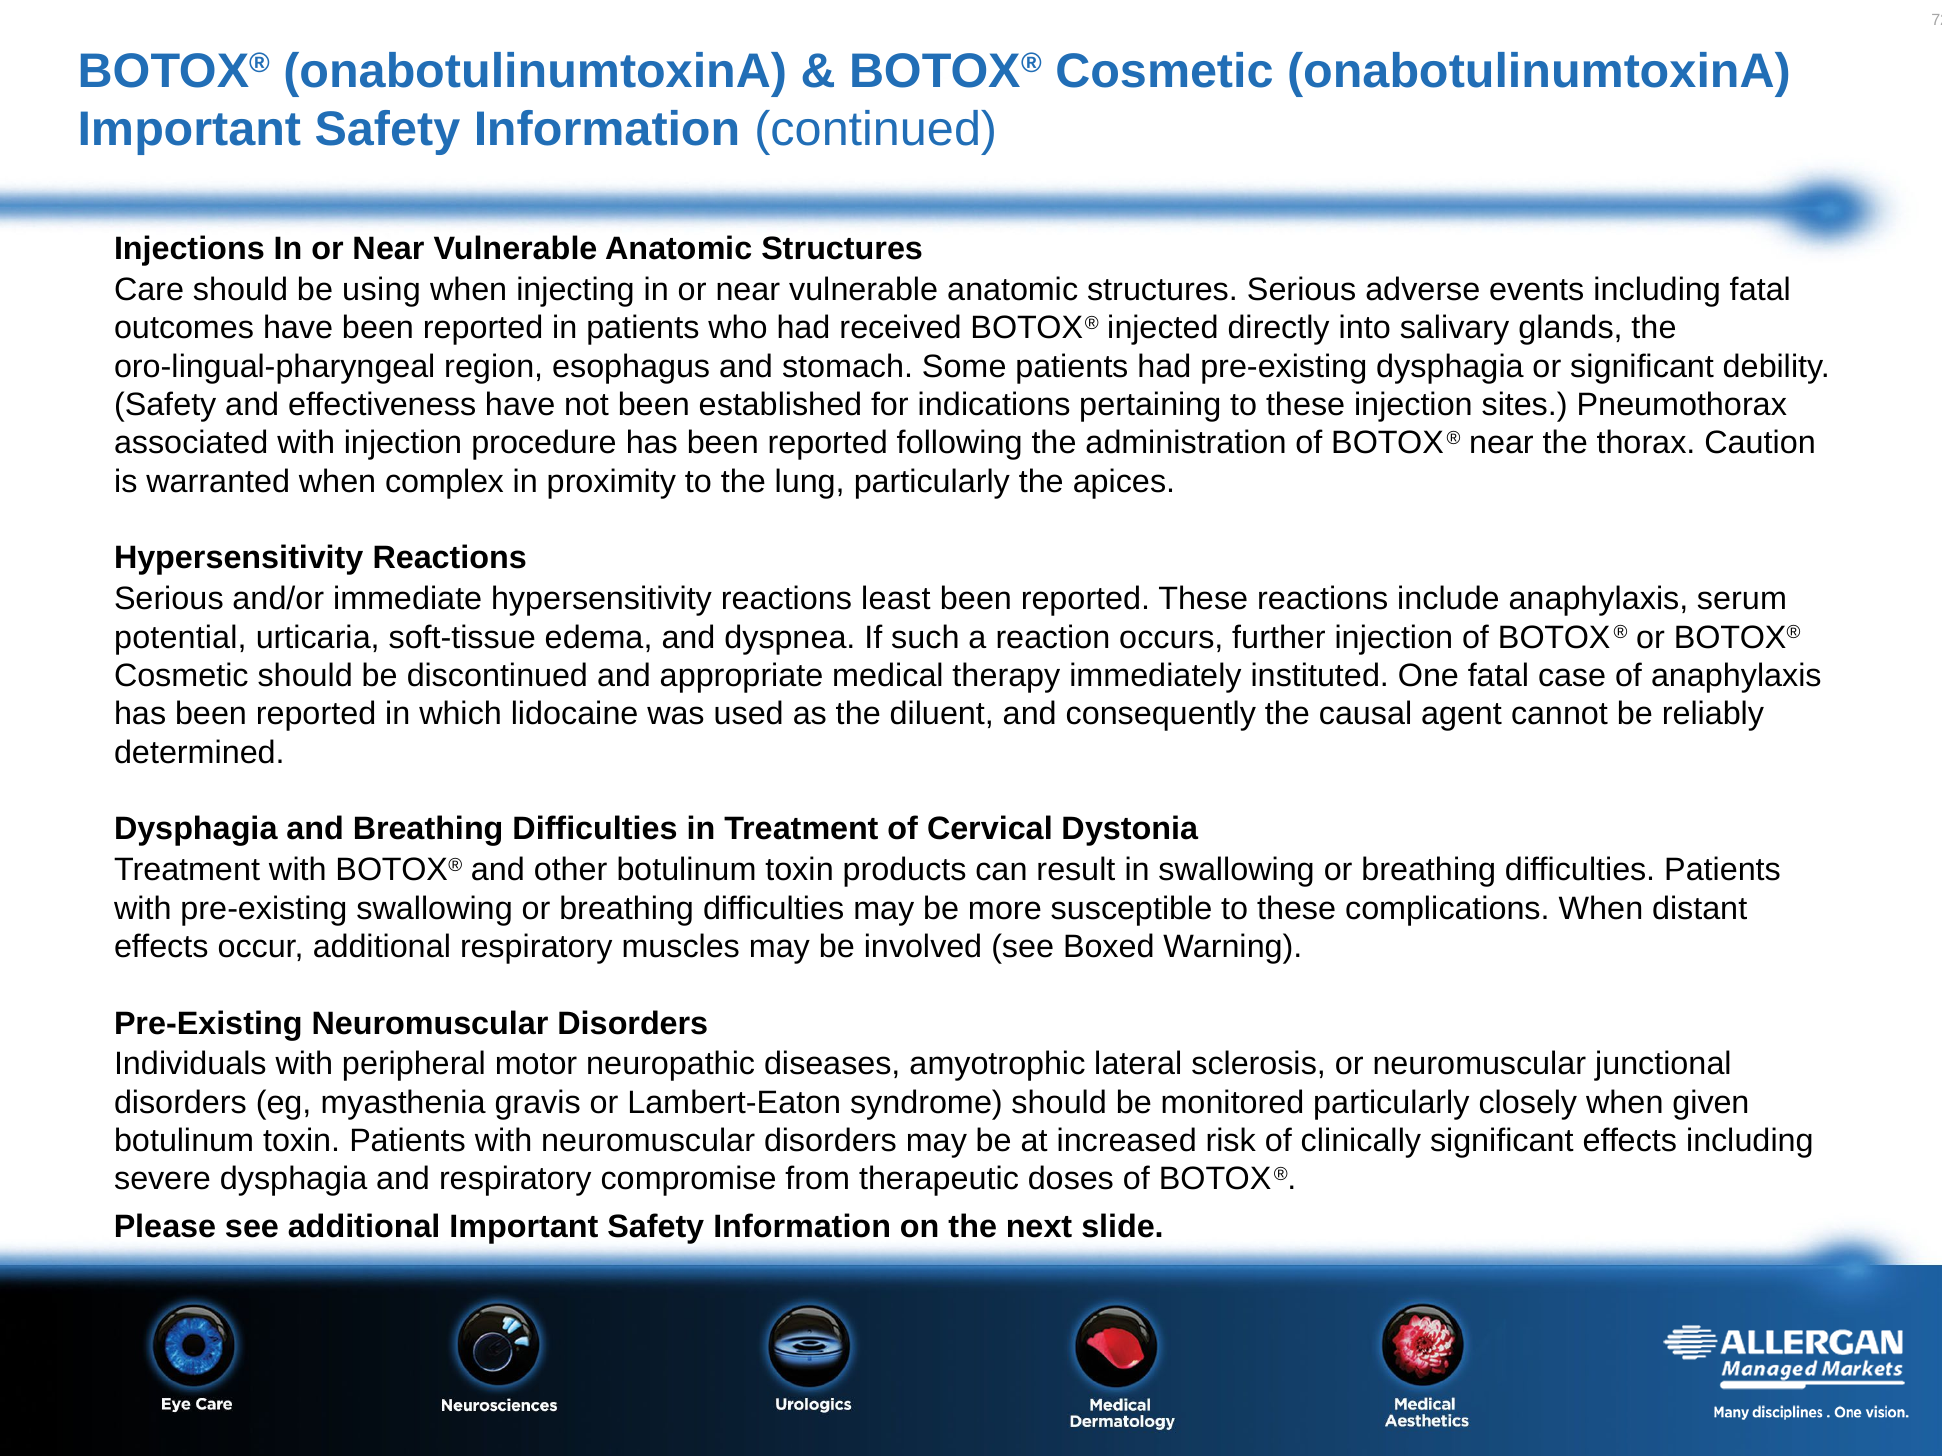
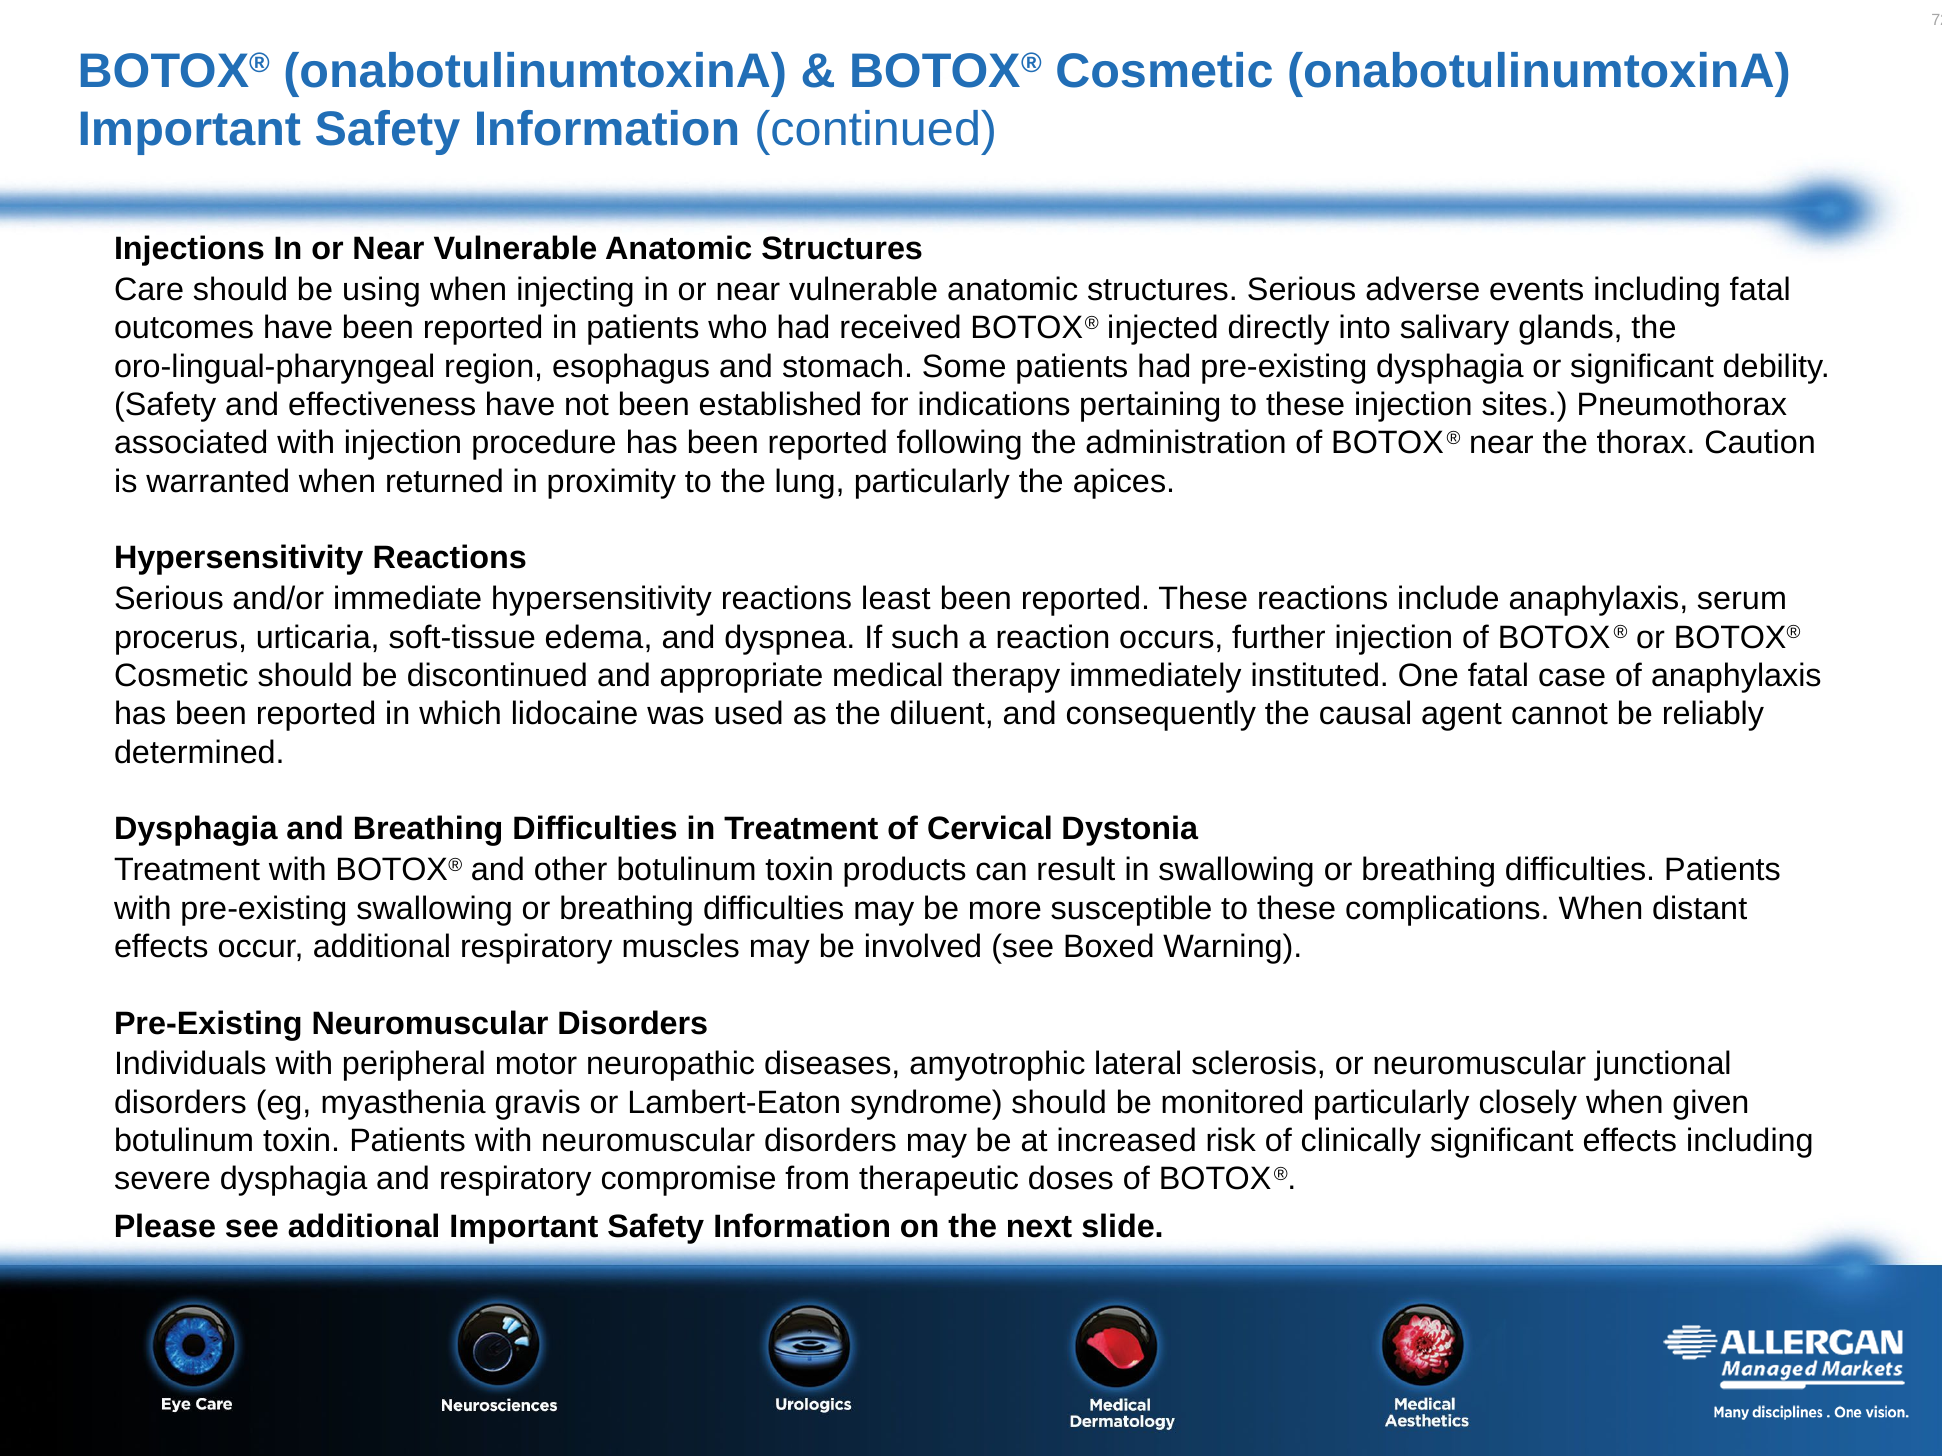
complex: complex -> returned (445, 482)
potential: potential -> procerus (181, 638)
